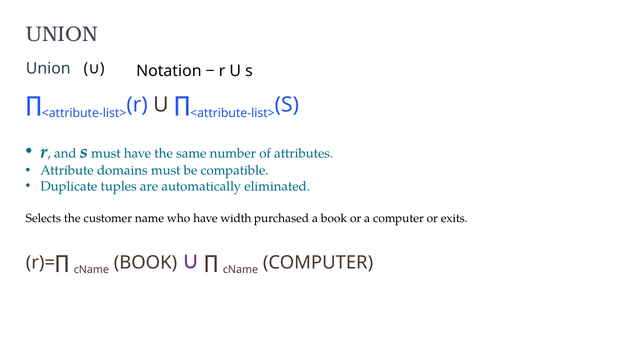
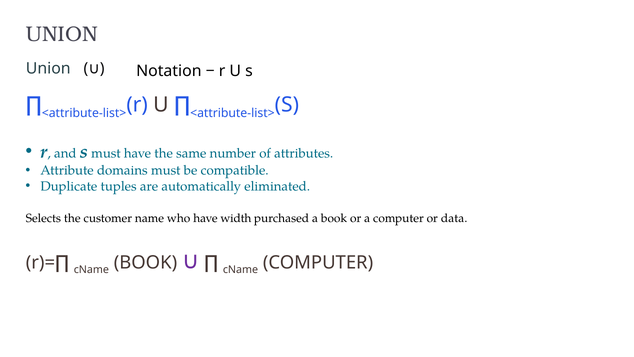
exits: exits -> data (454, 218)
